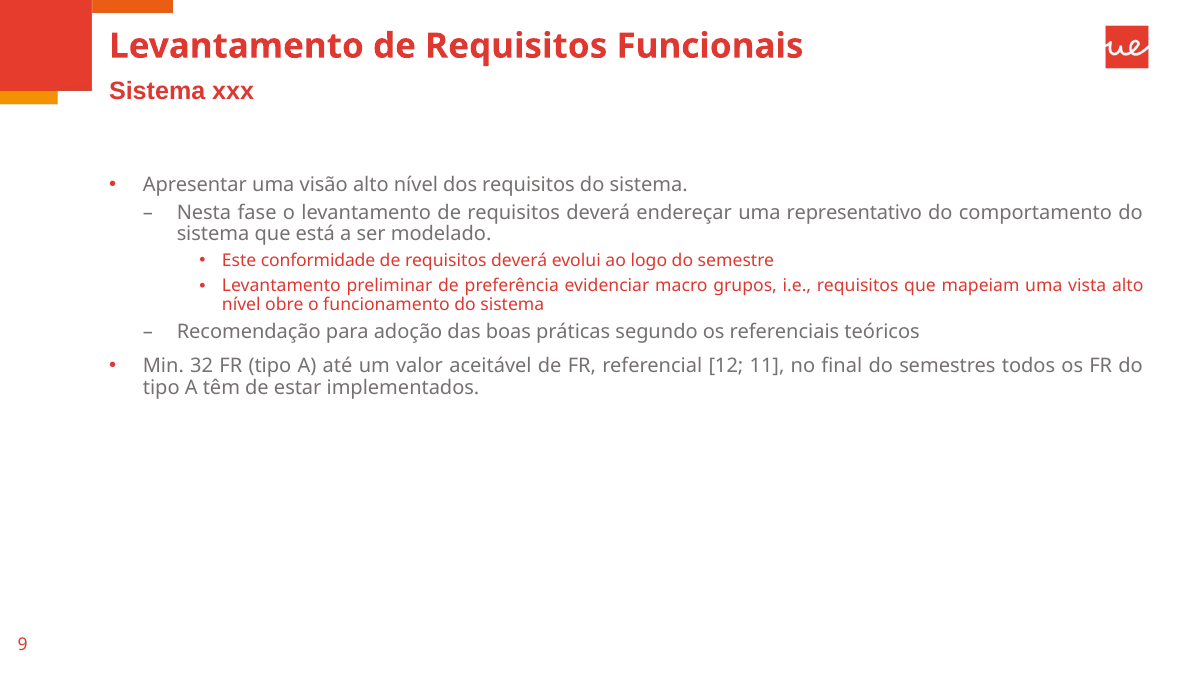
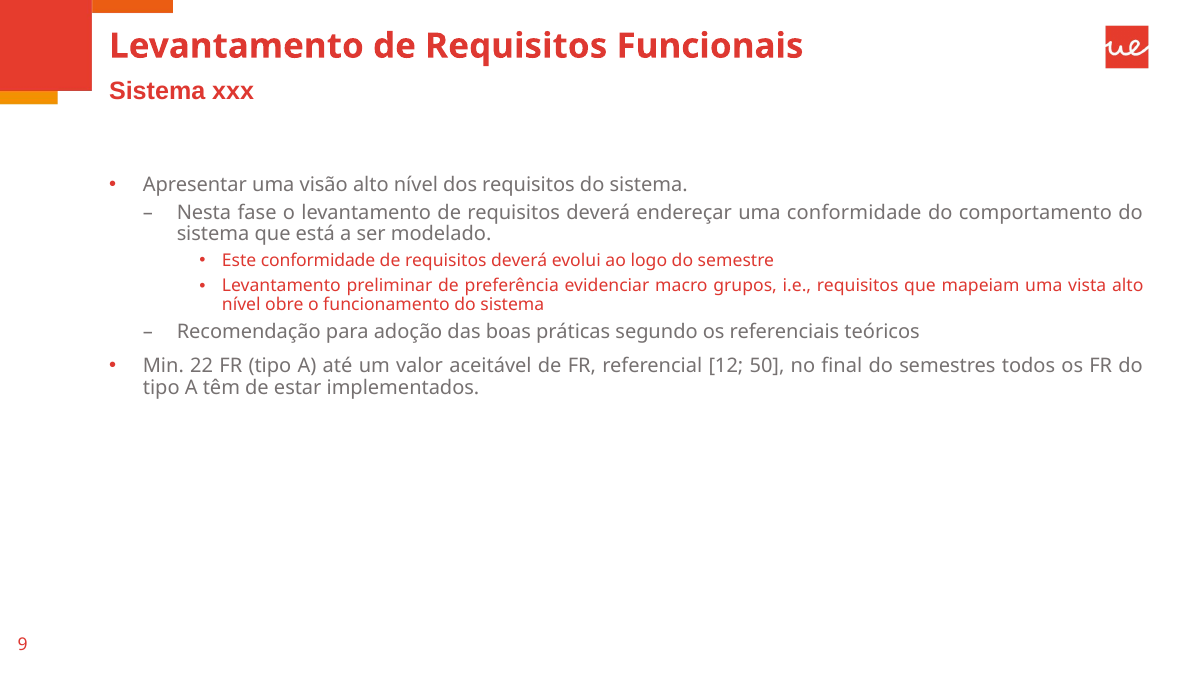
uma representativo: representativo -> conformidade (854, 213)
32: 32 -> 22 (202, 366)
11: 11 -> 50 (767, 366)
